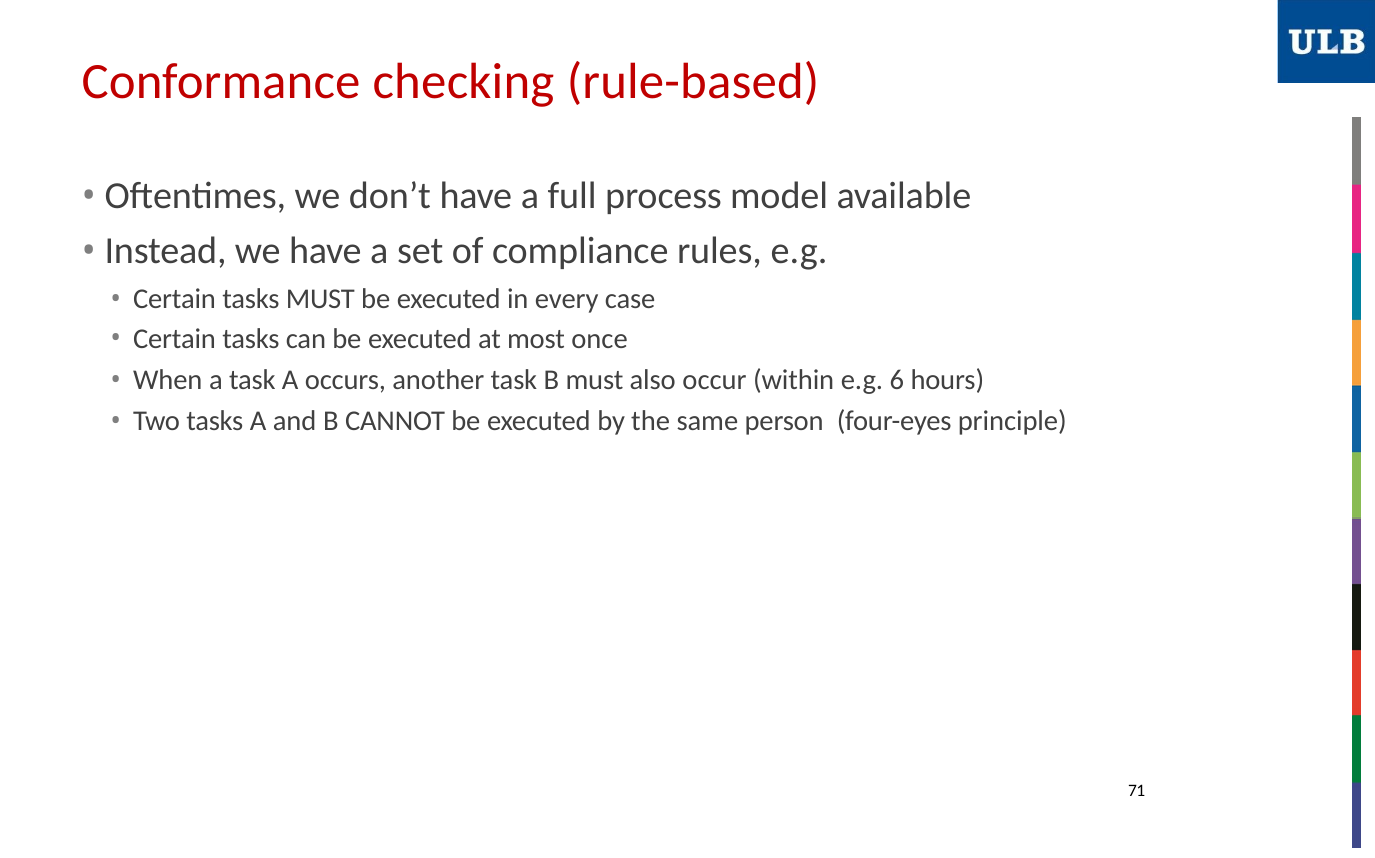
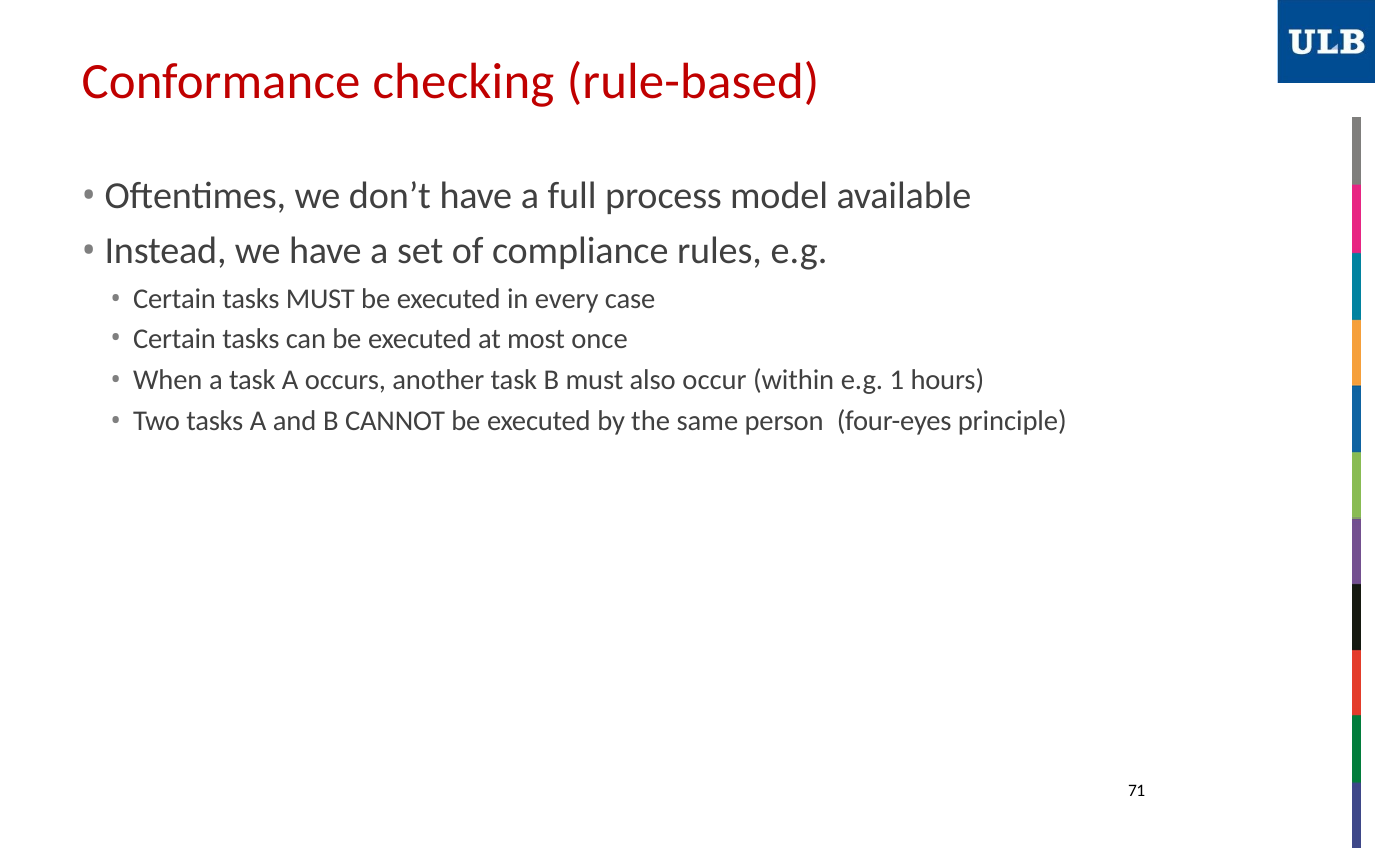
6: 6 -> 1 (897, 380)
